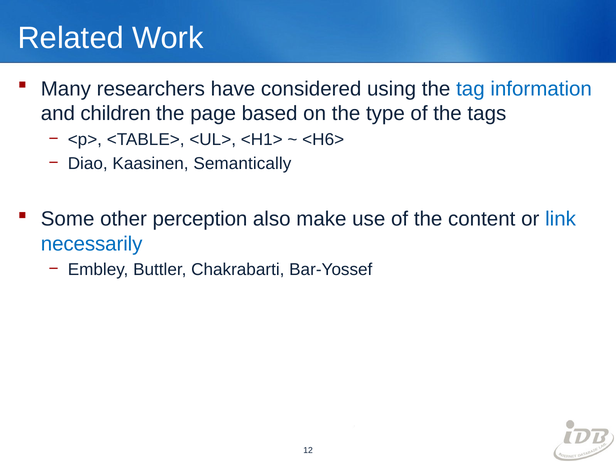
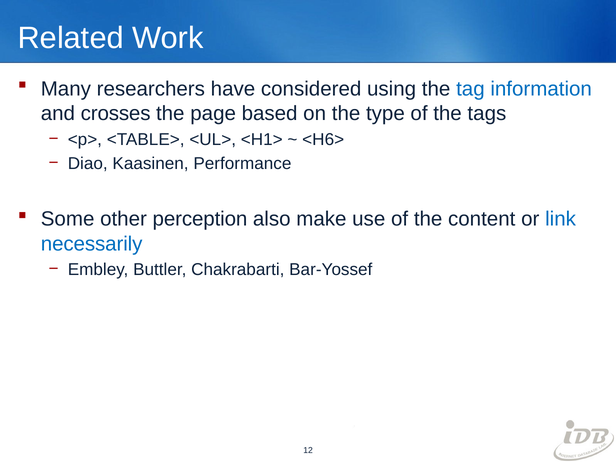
children: children -> crosses (116, 114)
Semantically: Semantically -> Performance (242, 163)
